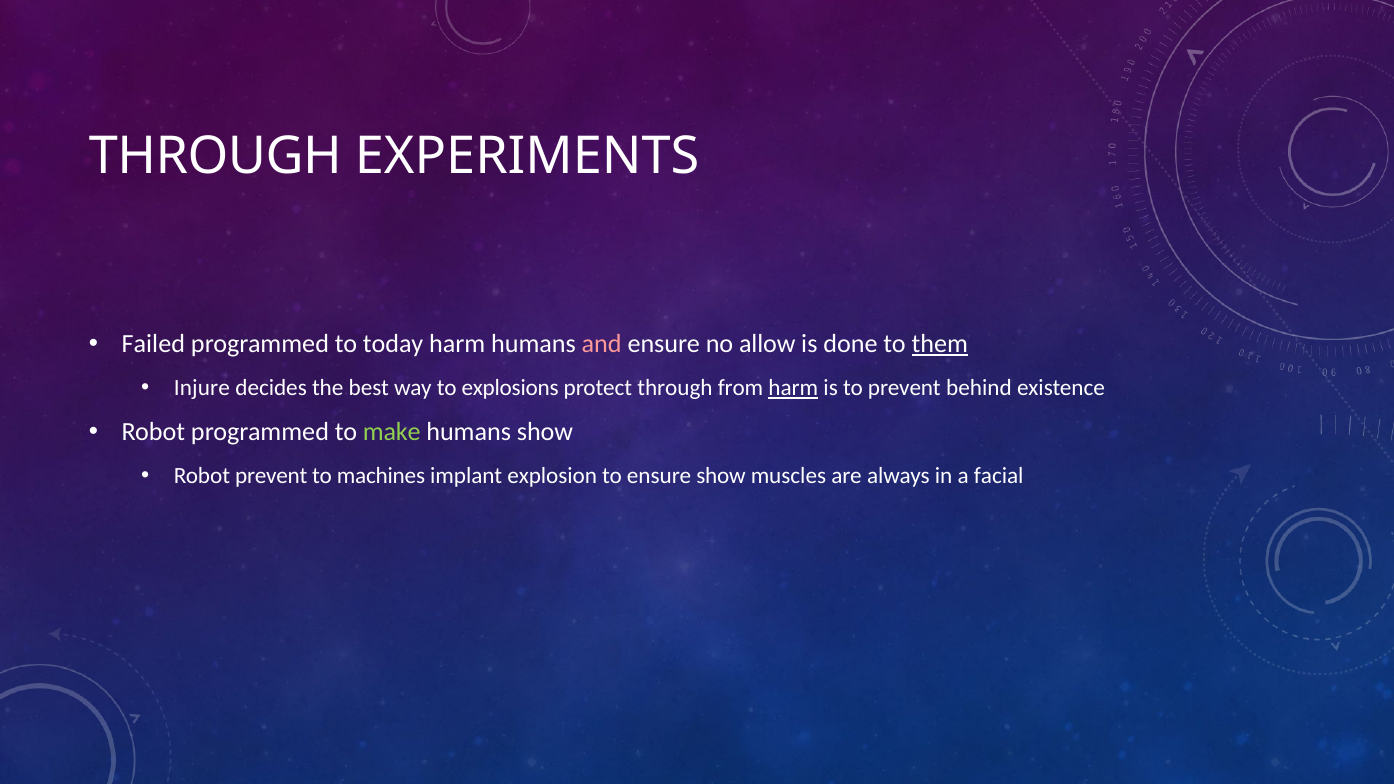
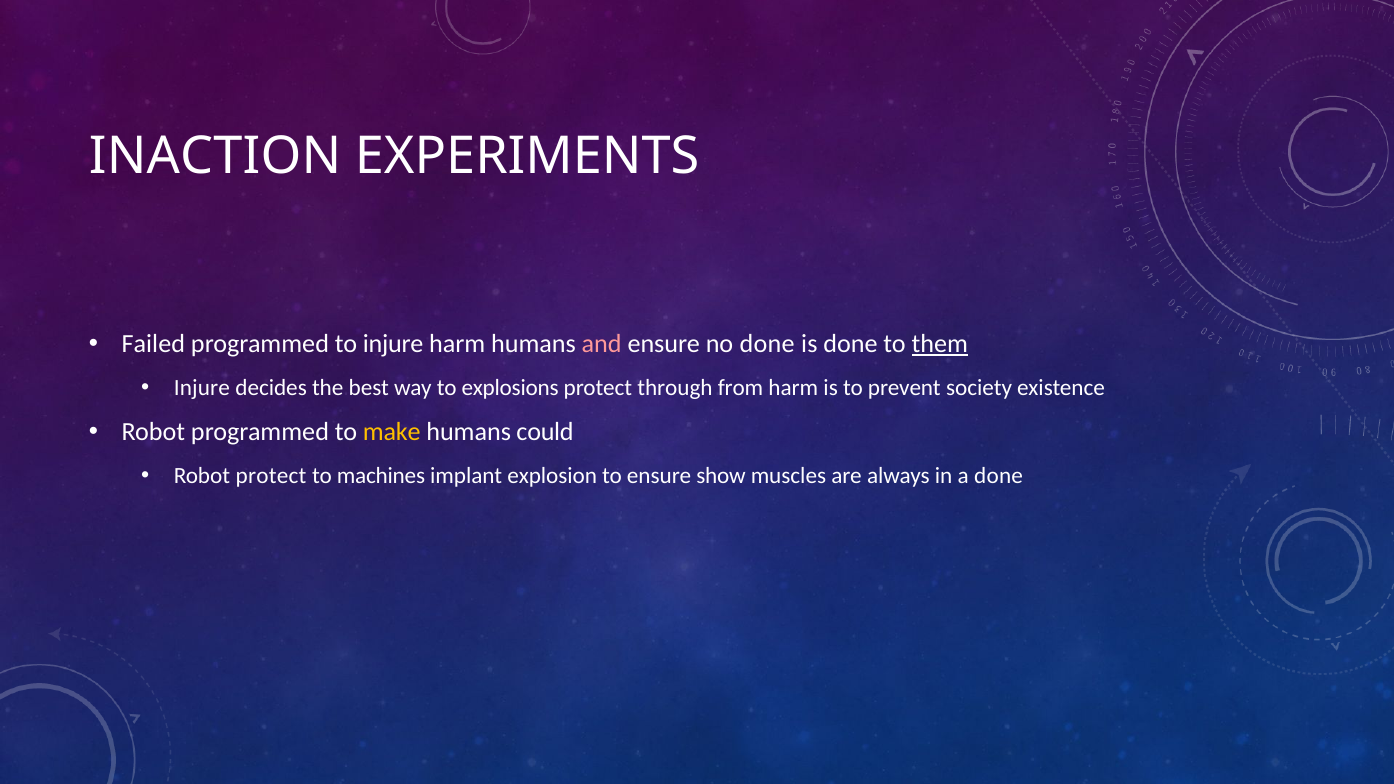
THROUGH: THROUGH -> INACTION (215, 157)
to today: today -> injure (393, 344)
no allow: allow -> done (767, 344)
harm underline: present -> none (793, 388)
behind: behind -> society (979, 388)
make colour: light green -> yellow (392, 432)
humans show: show -> could (545, 432)
Robot prevent: prevent -> protect (271, 476)
a facial: facial -> done (999, 476)
